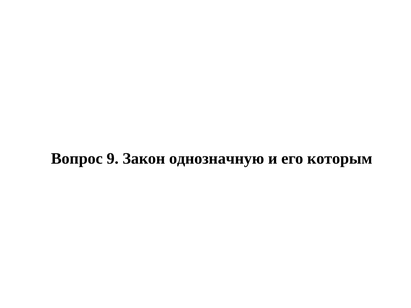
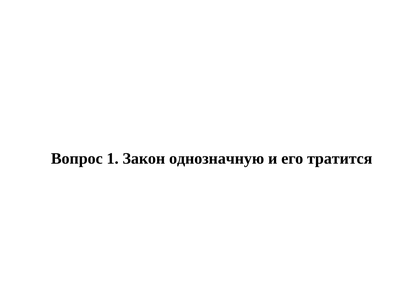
9: 9 -> 1 (113, 159)
которым: которым -> тратится (340, 159)
